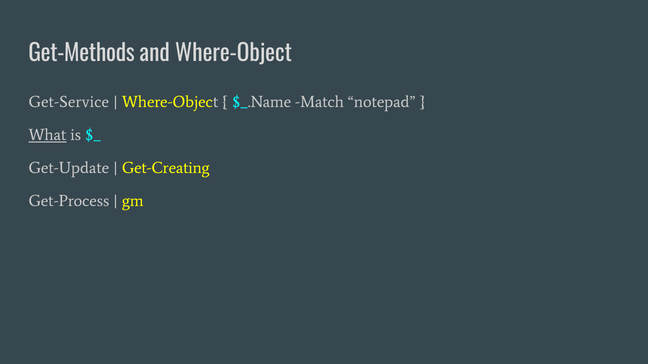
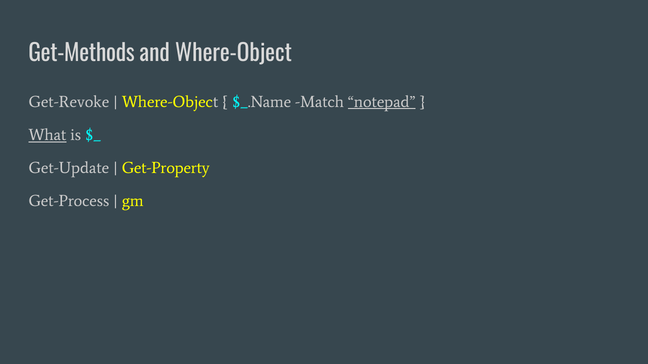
Get-Service: Get-Service -> Get-Revoke (69, 102)
notepad underline: none -> present (382, 102)
Get-Creating: Get-Creating -> Get-Property (166, 168)
